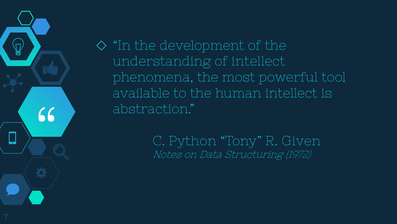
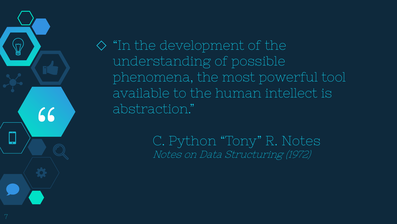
of intellect: intellect -> possible (258, 61)
R Given: Given -> Notes (301, 141)
